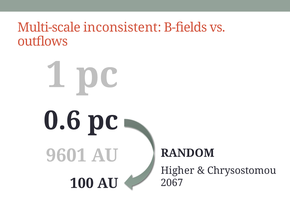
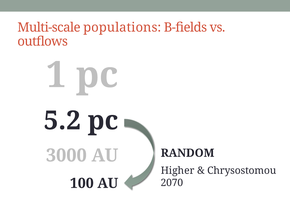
inconsistent: inconsistent -> populations (122, 27)
0.6: 0.6 -> 5.2 (62, 120)
9601: 9601 -> 3000 (66, 155)
2067: 2067 -> 2070 (172, 182)
